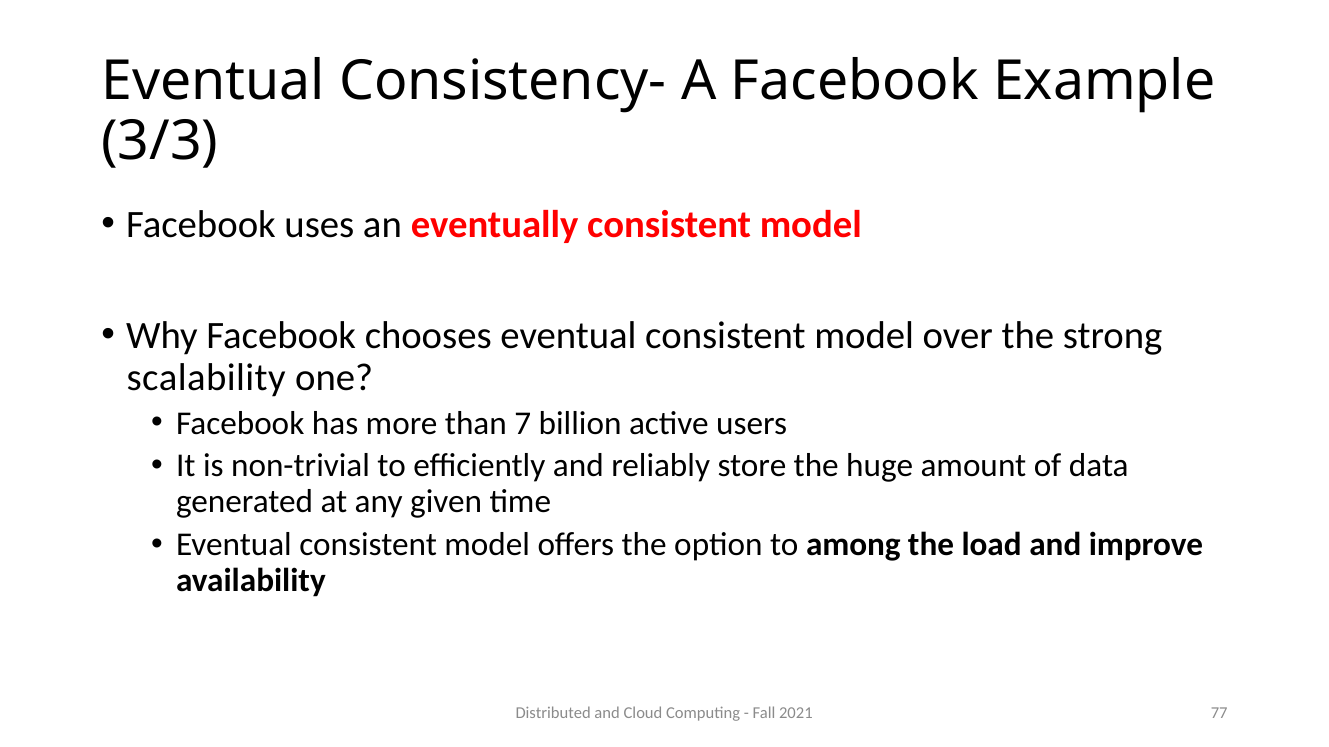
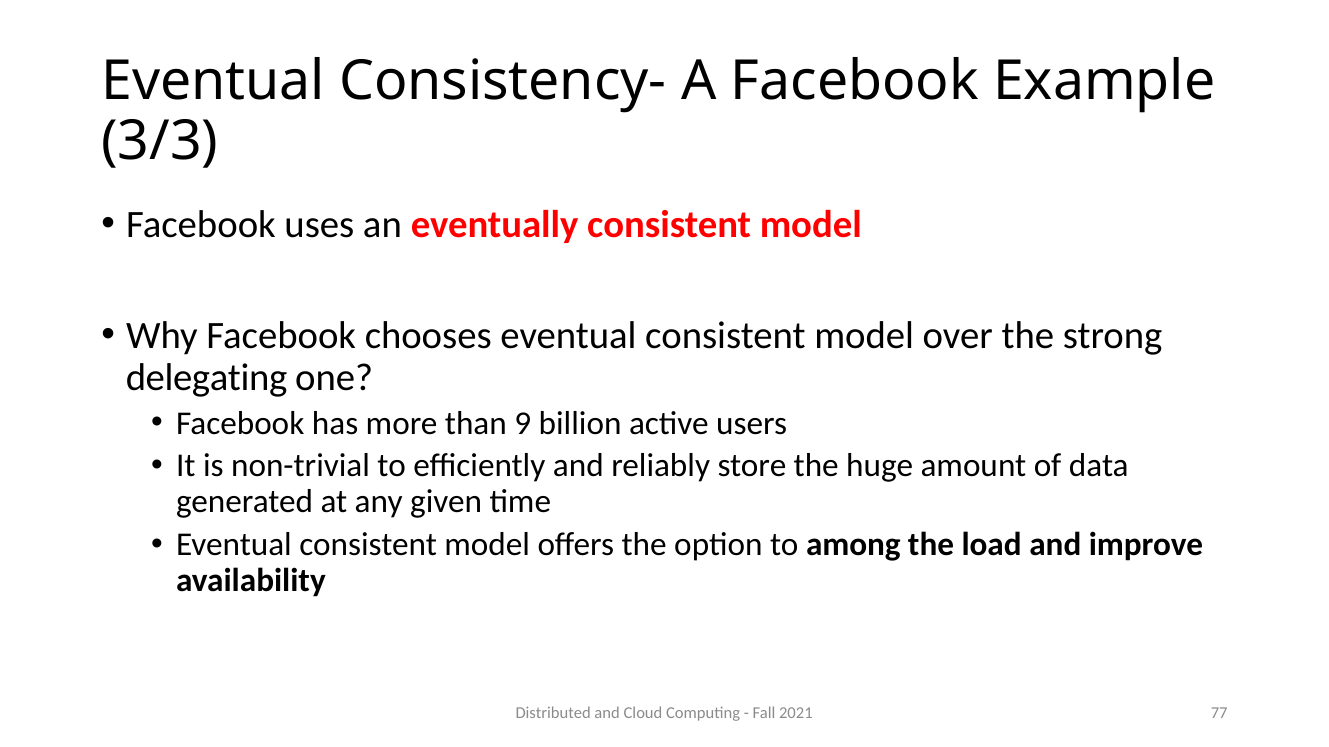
scalability: scalability -> delegating (206, 378)
7: 7 -> 9 (523, 423)
